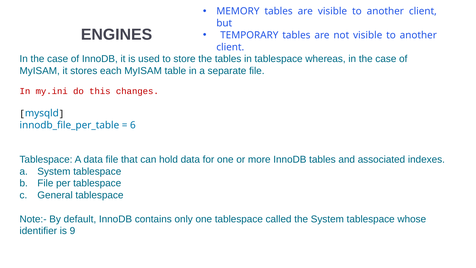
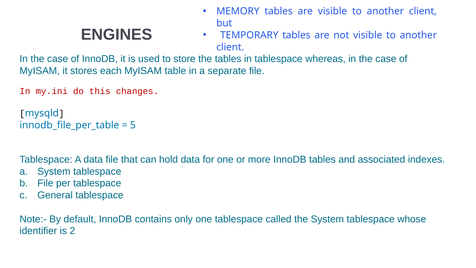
6: 6 -> 5 (133, 125)
9: 9 -> 2 (72, 231)
